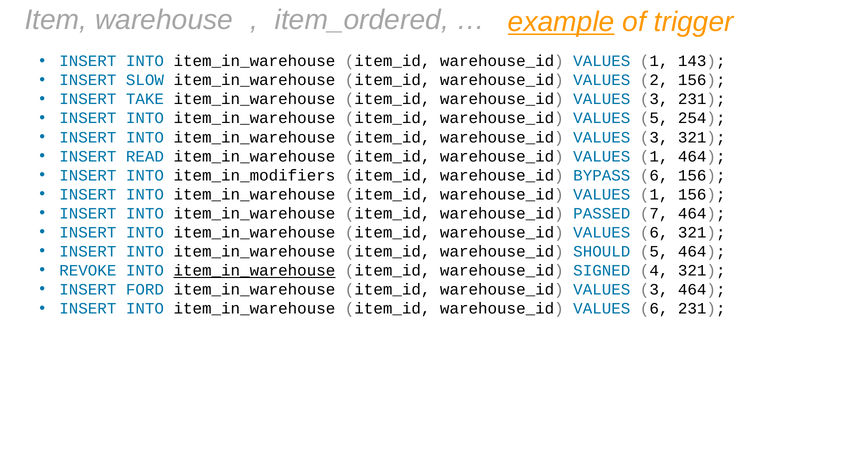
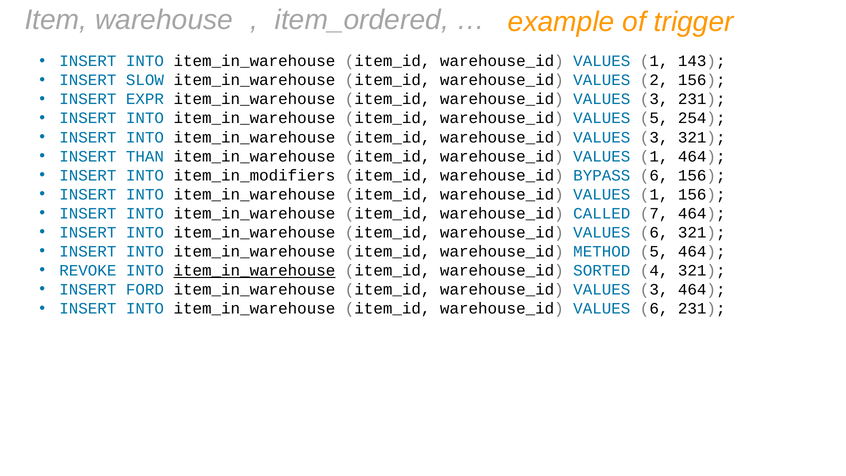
example underline: present -> none (561, 22)
TAKE: TAKE -> EXPR (145, 99)
READ: READ -> THAN (145, 156)
PASSED: PASSED -> CALLED (602, 213)
SHOULD: SHOULD -> METHOD (602, 251)
SIGNED: SIGNED -> SORTED (602, 270)
